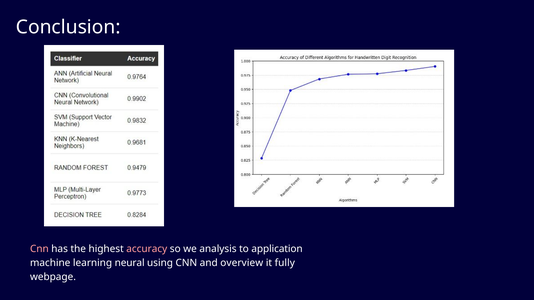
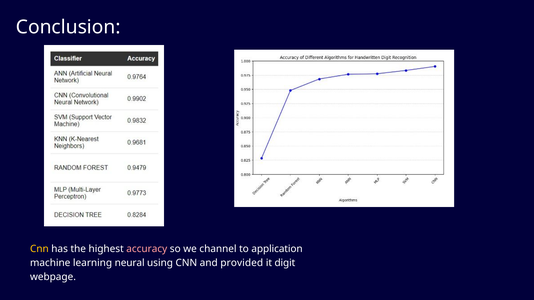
Cnn colour: pink -> yellow (39, 249)
analysis: analysis -> channel (218, 249)
overview: overview -> provided (242, 263)
fully: fully -> digit (285, 263)
